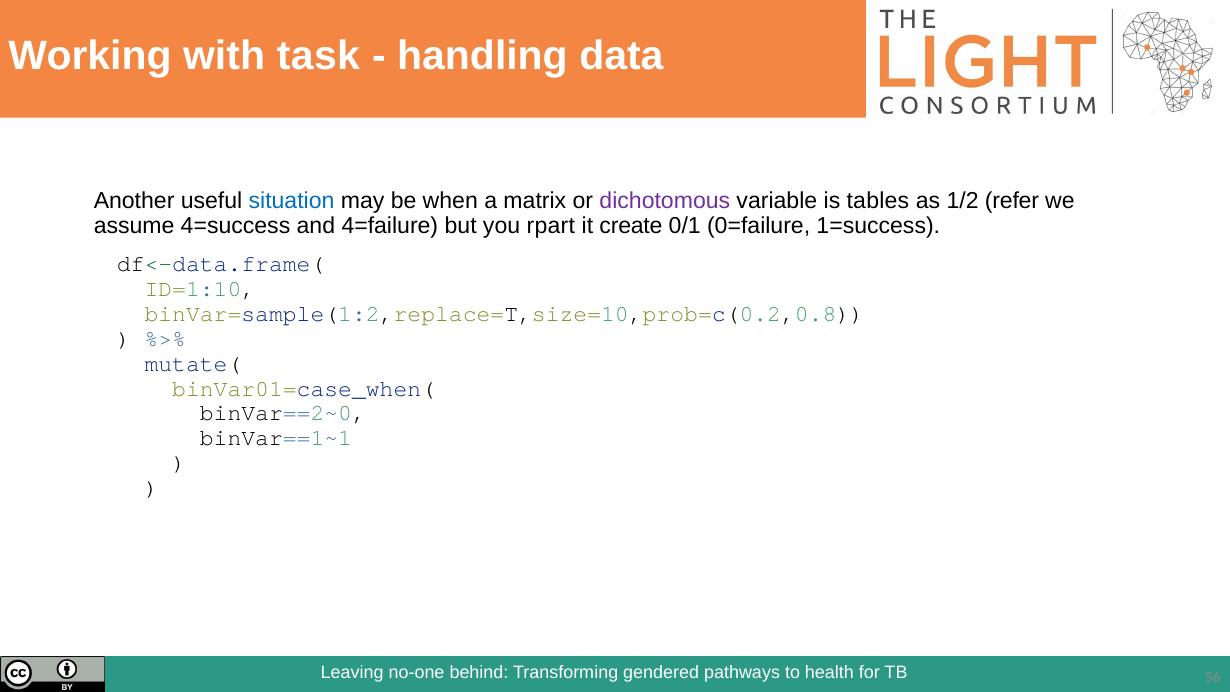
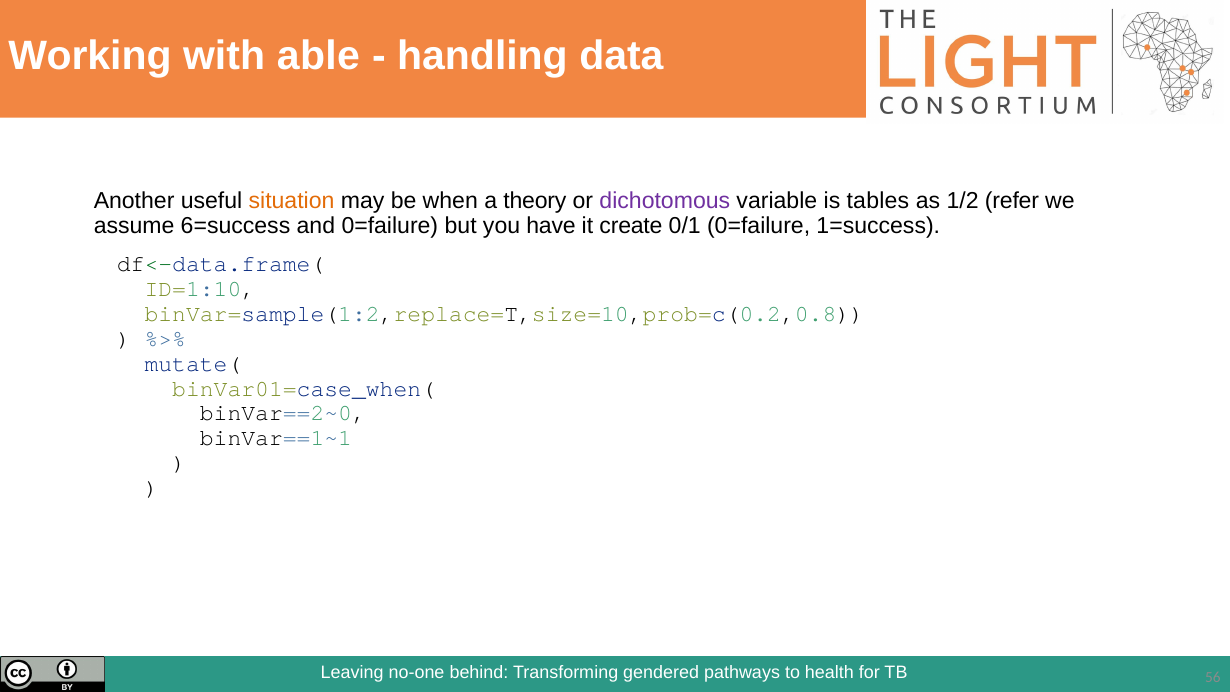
task: task -> able (318, 56)
situation colour: blue -> orange (292, 201)
matrix: matrix -> theory (535, 201)
4=success: 4=success -> 6=success (236, 226)
and 4=failure: 4=failure -> 0=failure (390, 226)
rpart: rpart -> have (551, 226)
